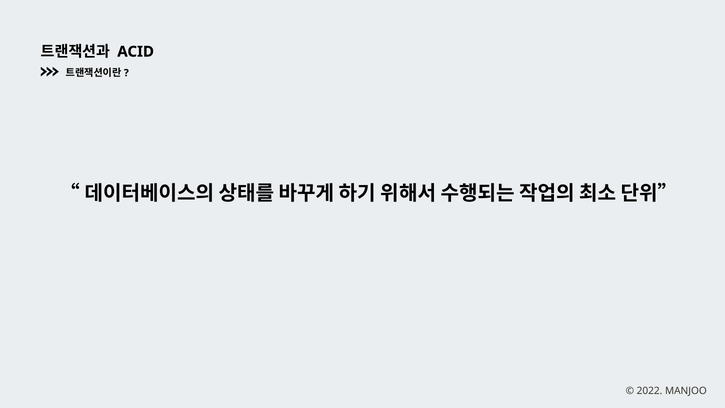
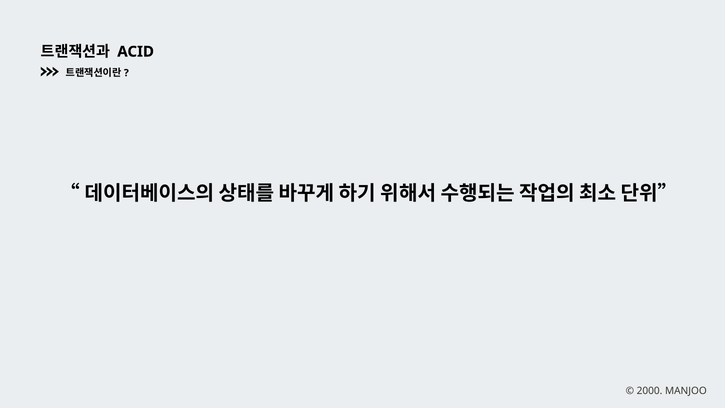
2022: 2022 -> 2000 (650, 391)
